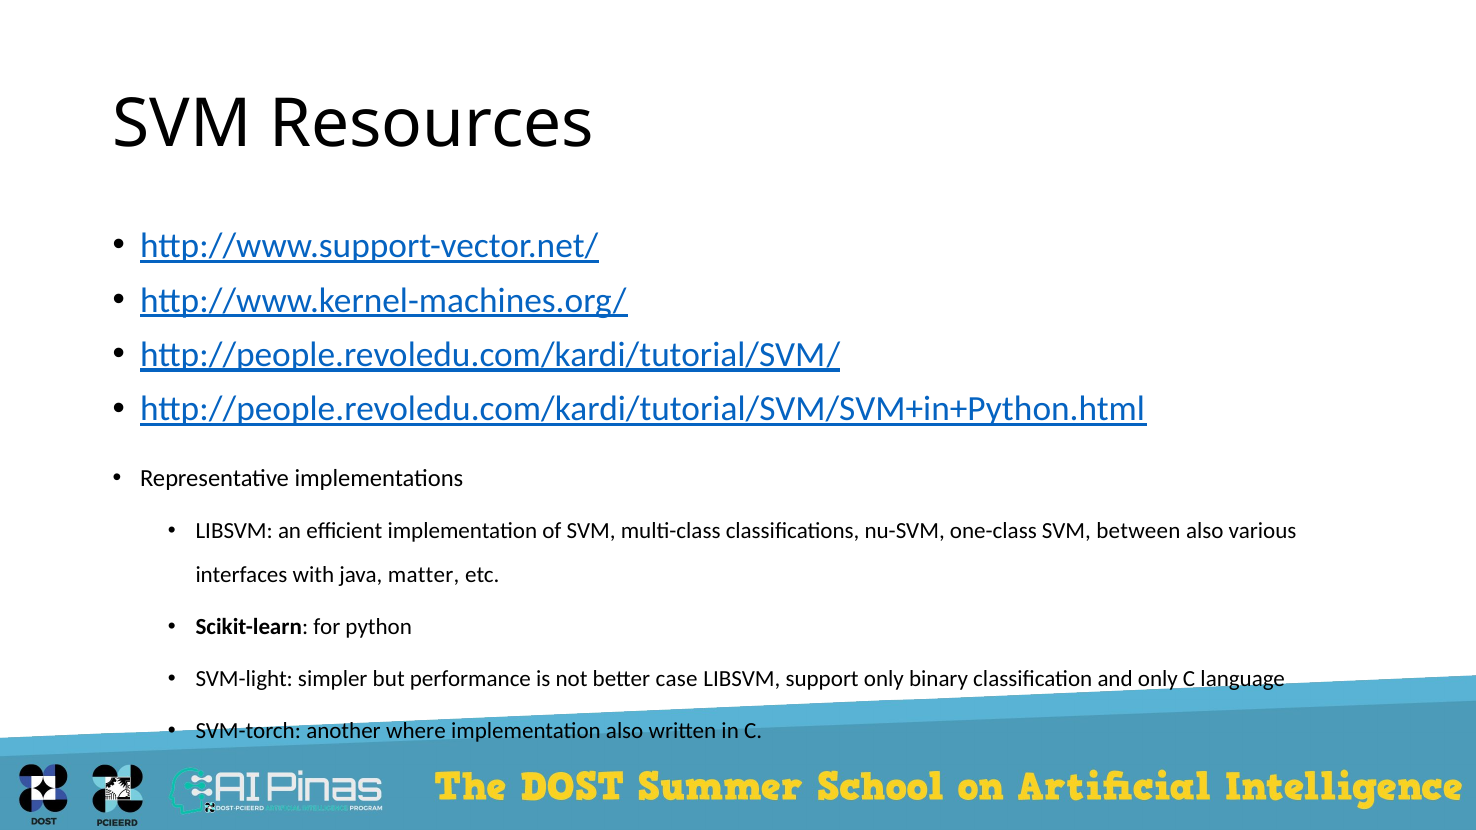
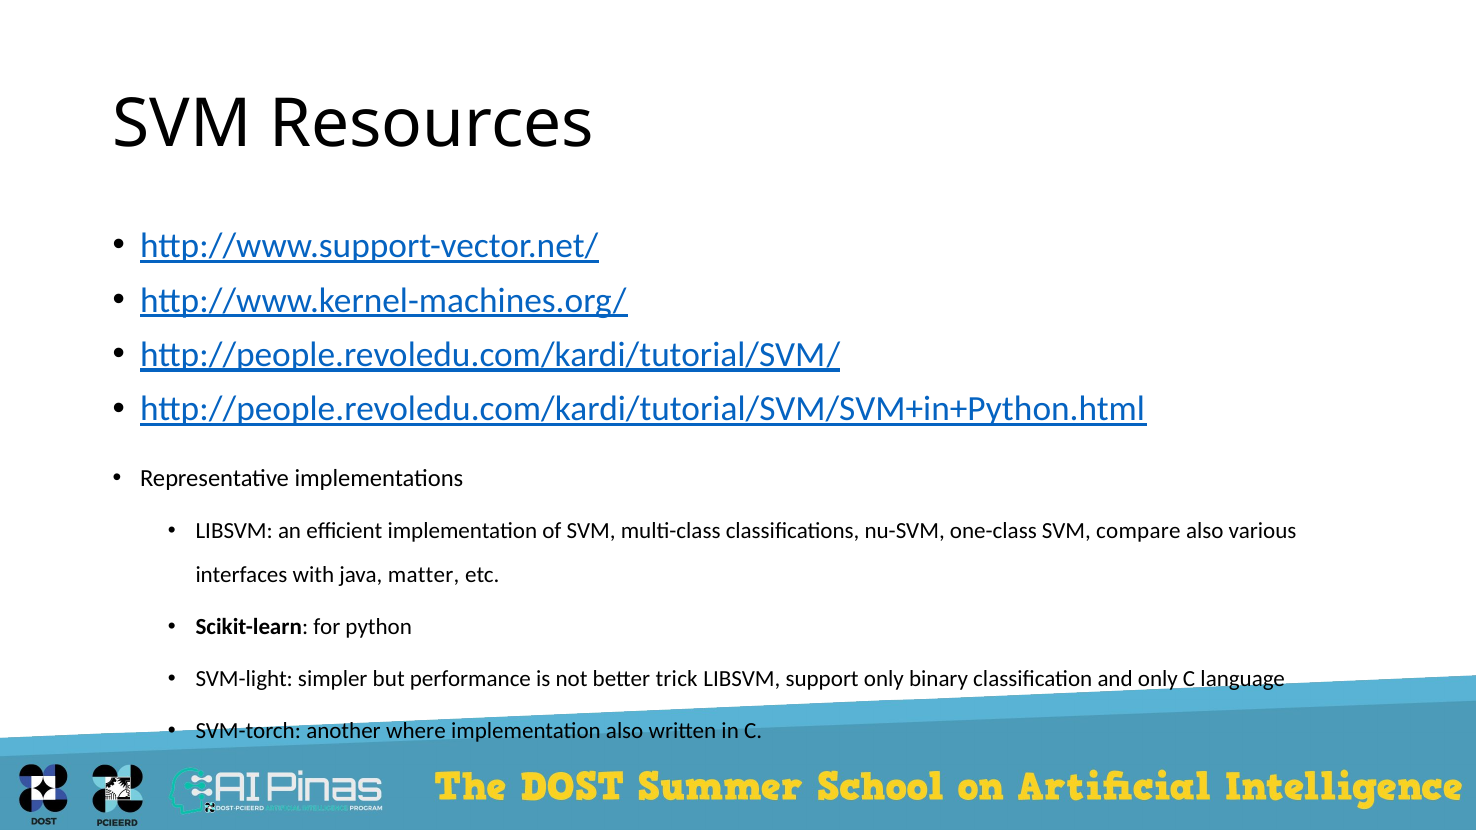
between: between -> compare (1138, 531)
case: case -> trick (677, 679)
